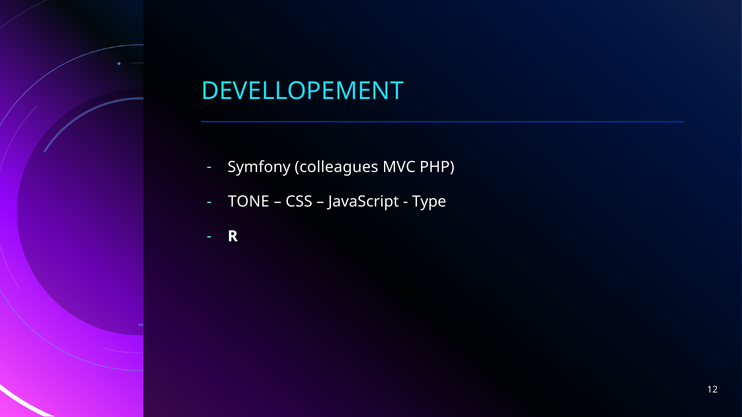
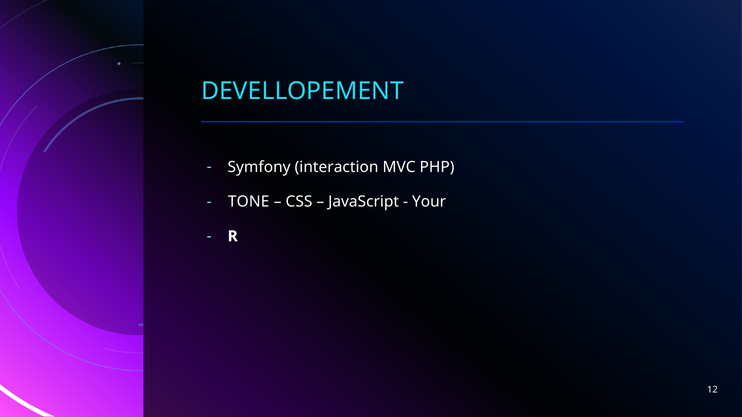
colleagues: colleagues -> interaction (337, 167)
Type: Type -> Your (429, 202)
